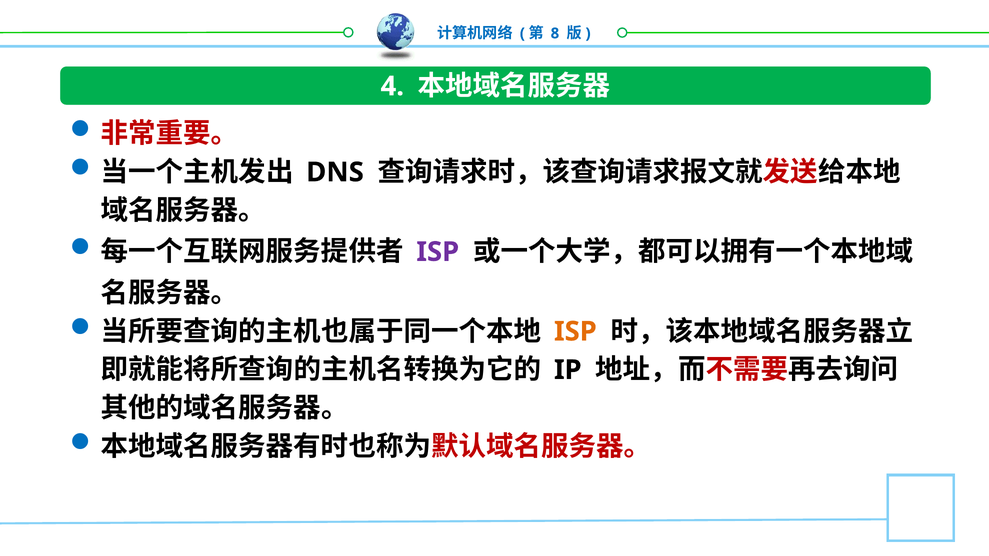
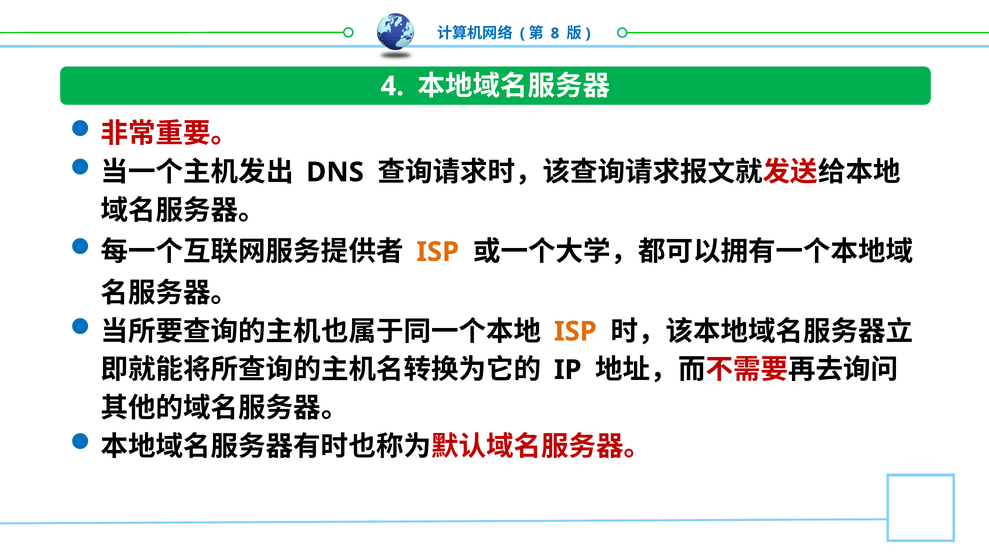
ISP colour: purple -> orange (438, 252)
